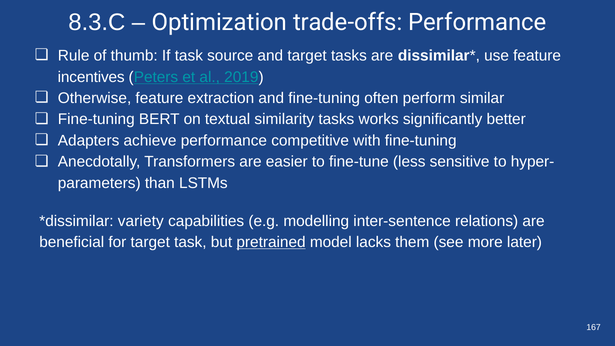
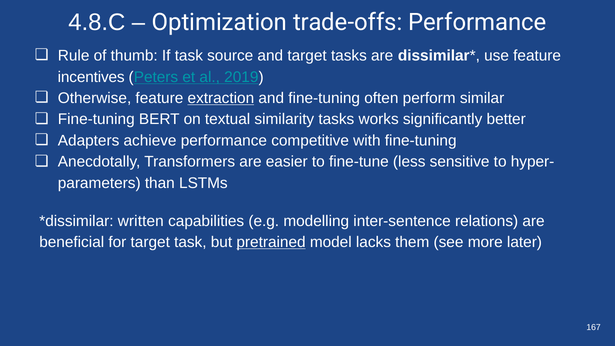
8.3.C: 8.3.C -> 4.8.C (97, 22)
extraction underline: none -> present (221, 98)
variety: variety -> written (141, 221)
